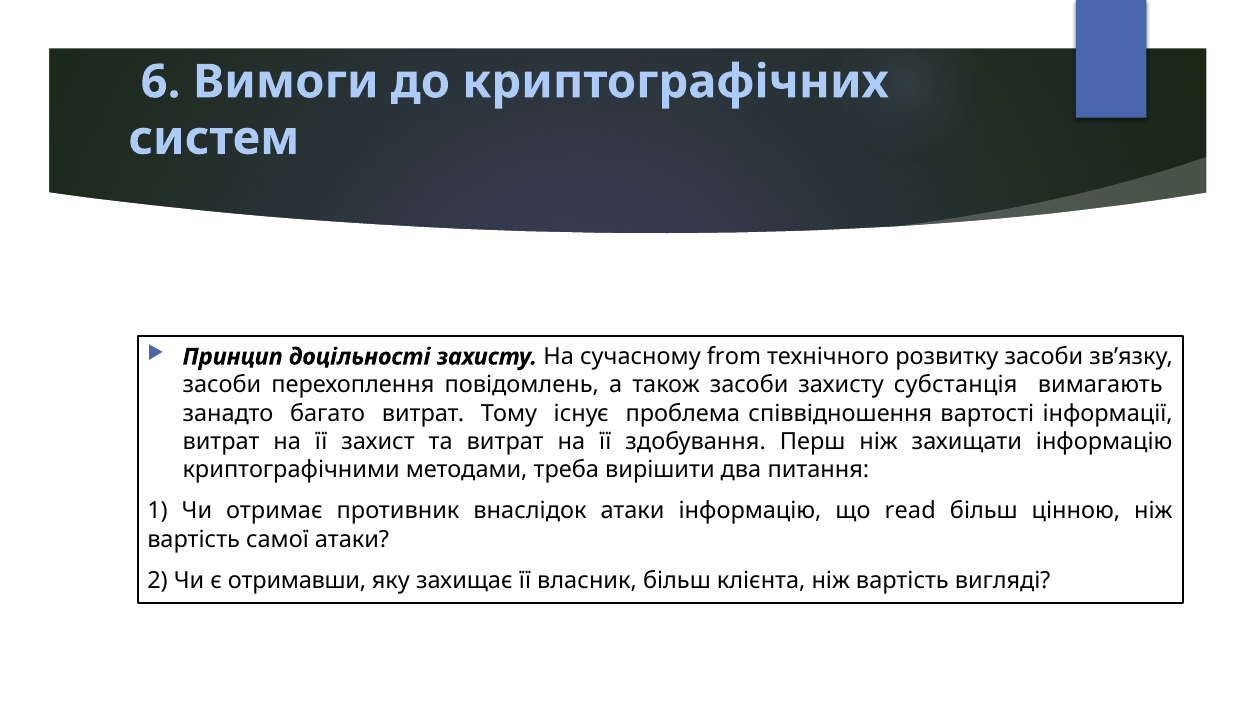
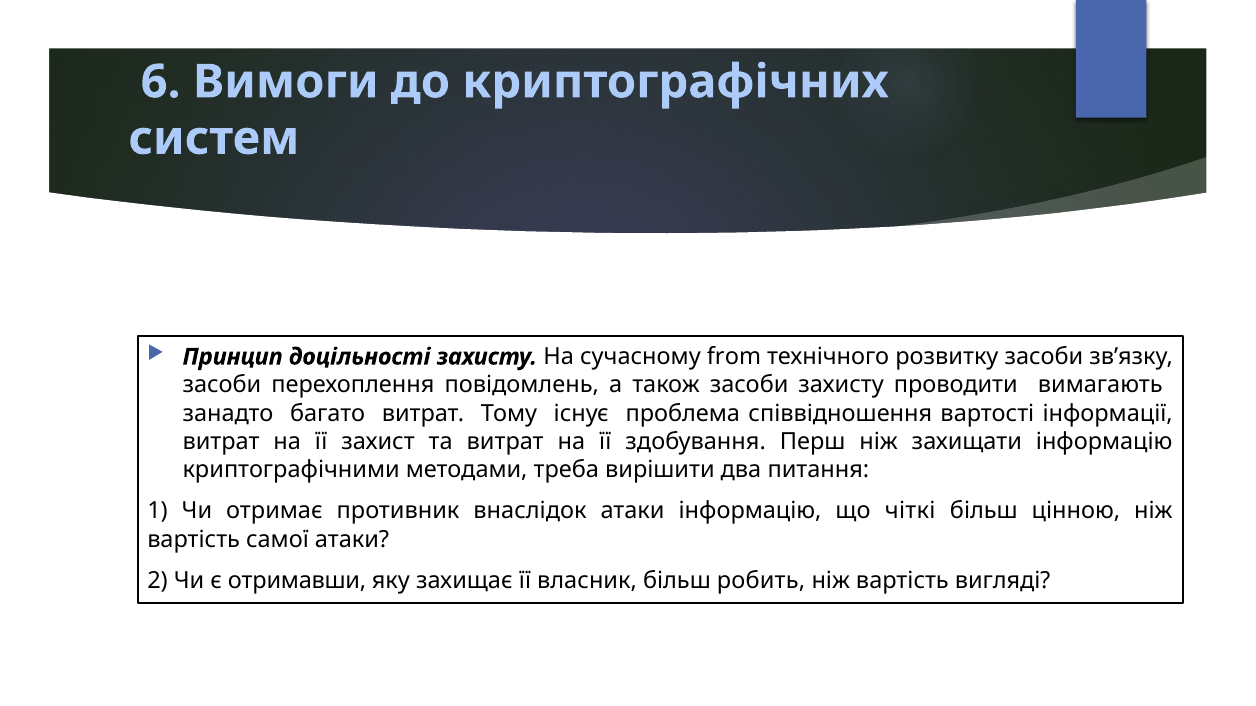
субстанція: субстанція -> проводити (956, 385)
read: read -> чіткі (910, 511)
клієнта: клієнта -> робить (761, 581)
